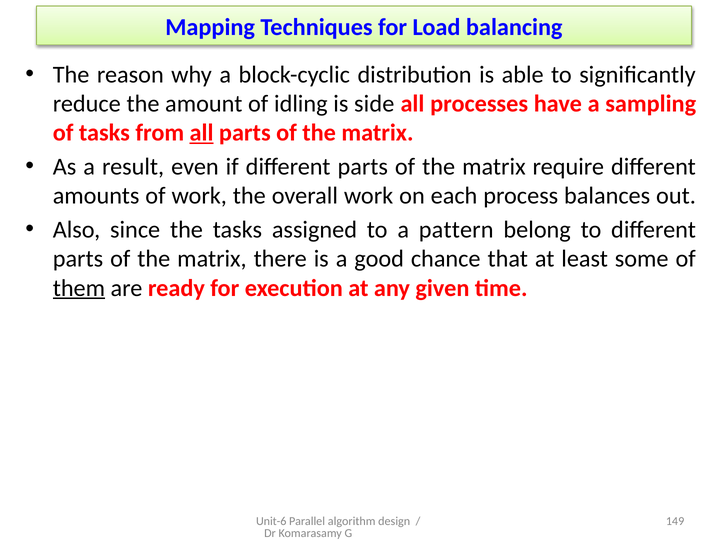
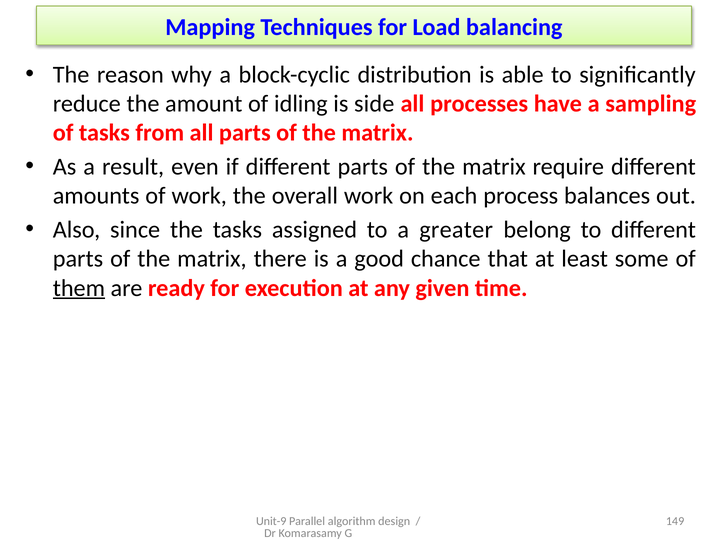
all underline: present -> none (202, 133)
pattern: pattern -> greater (456, 230)
Unit-6: Unit-6 -> Unit-9 (271, 521)
